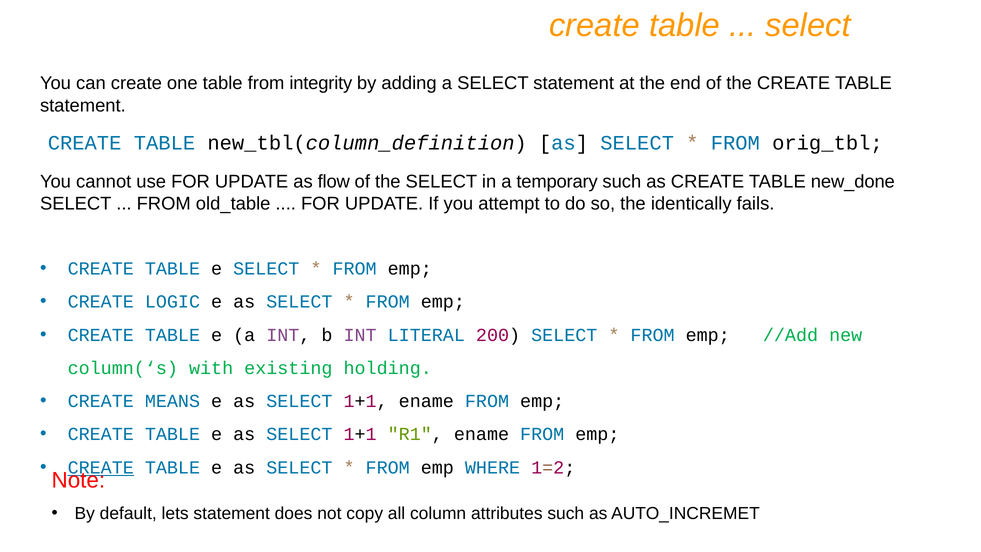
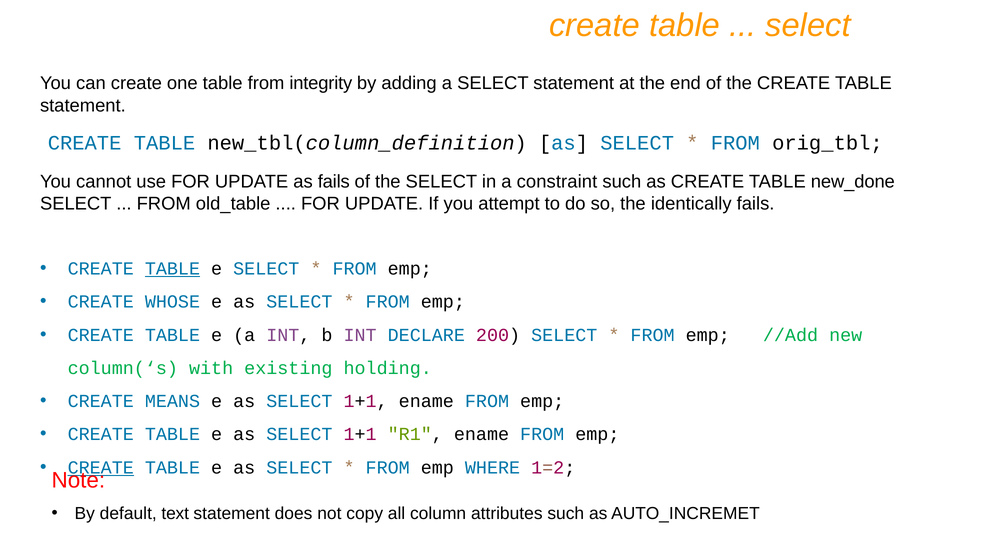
as flow: flow -> fails (334, 182)
temporary: temporary -> constraint (557, 182)
TABLE underline: none -> present (172, 269)
LOGIC: LOGIC -> WHOSE (172, 302)
LITERAL: LITERAL -> DECLARE (426, 335)
lets: lets -> text (175, 513)
